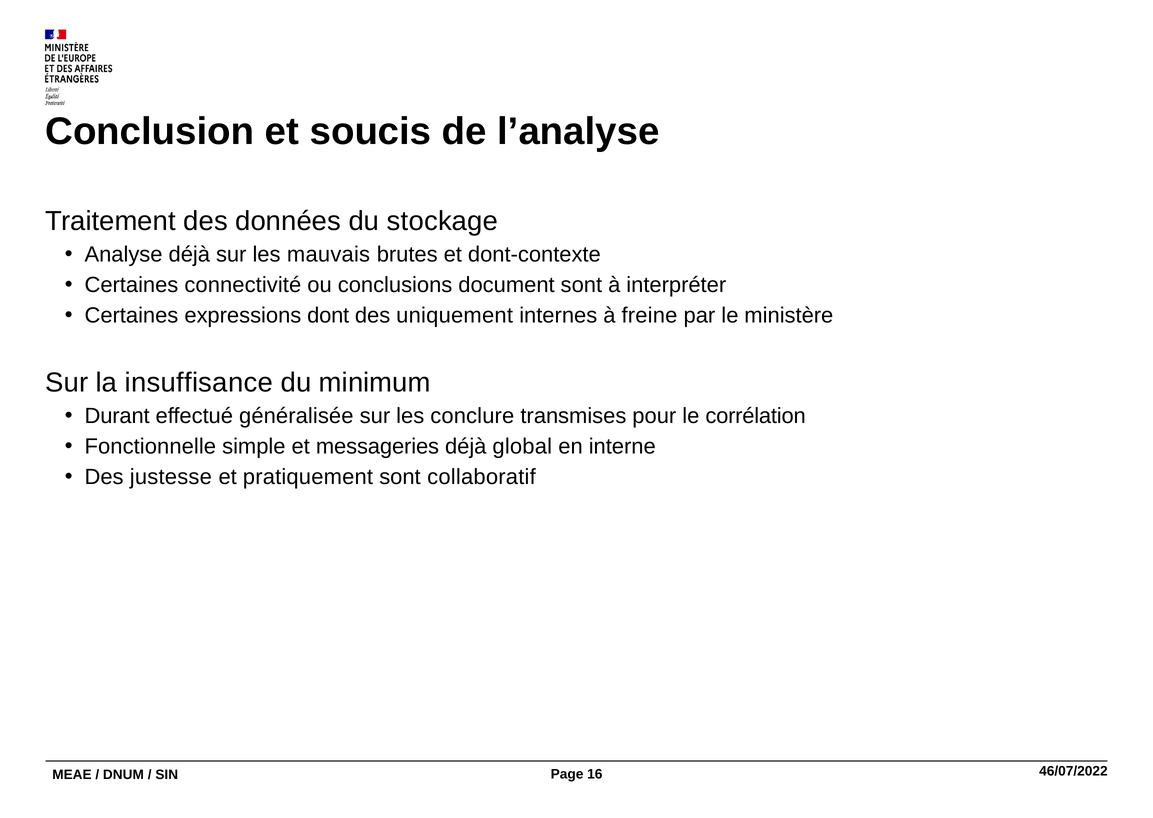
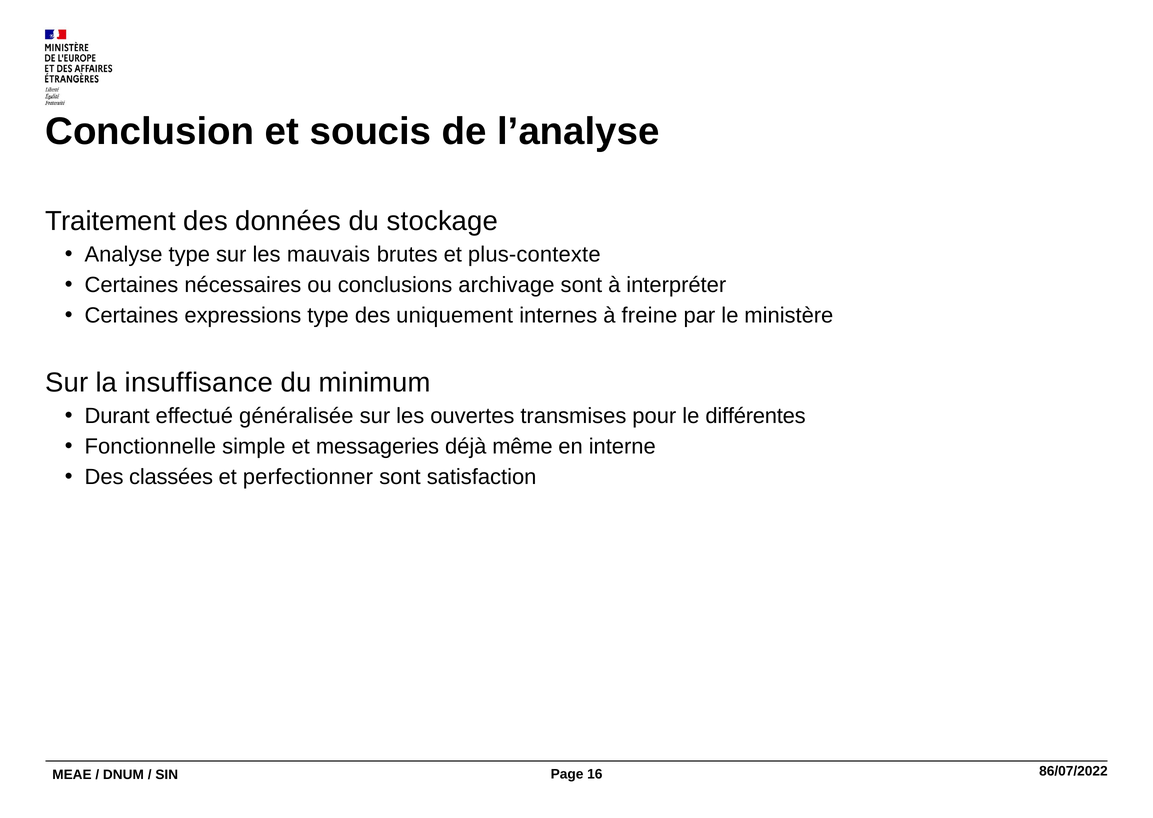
Analyse déjà: déjà -> type (189, 255)
dont-contexte: dont-contexte -> plus-contexte (534, 255)
connectivité: connectivité -> nécessaires (243, 285)
document: document -> archivage (506, 285)
expressions dont: dont -> type (328, 316)
conclure: conclure -> ouvertes (472, 416)
corrélation: corrélation -> différentes (756, 416)
global: global -> même (522, 447)
justesse: justesse -> classées (171, 477)
pratiquement: pratiquement -> perfectionner (308, 477)
collaboratif: collaboratif -> satisfaction (482, 477)
46/07/2022: 46/07/2022 -> 86/07/2022 (1073, 771)
